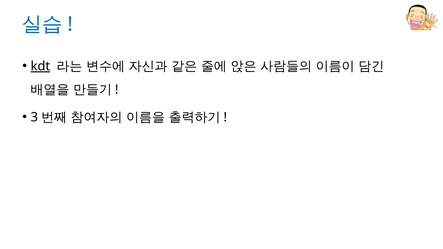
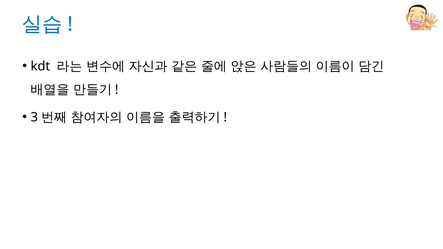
kdt underline: present -> none (40, 66)
